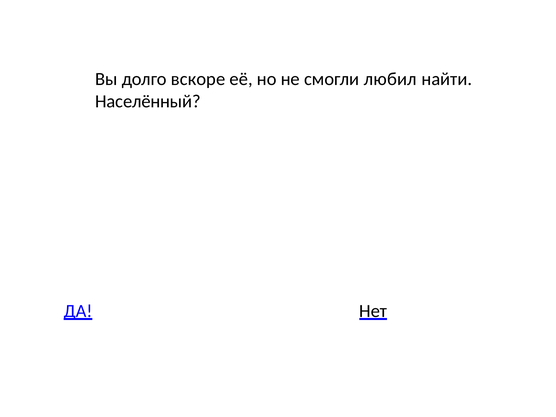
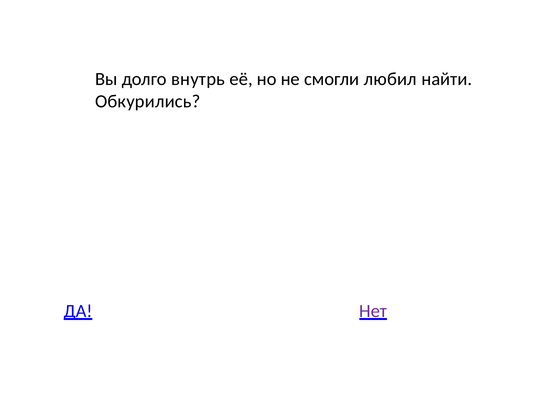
вскоре: вскоре -> внутрь (198, 79)
Населённый: Населённый -> Обкурились (148, 101)
Нет colour: black -> purple (373, 311)
